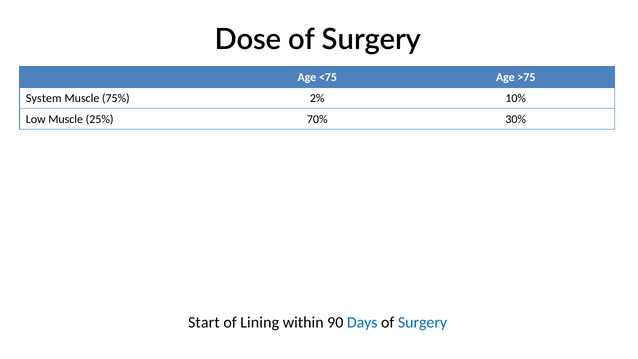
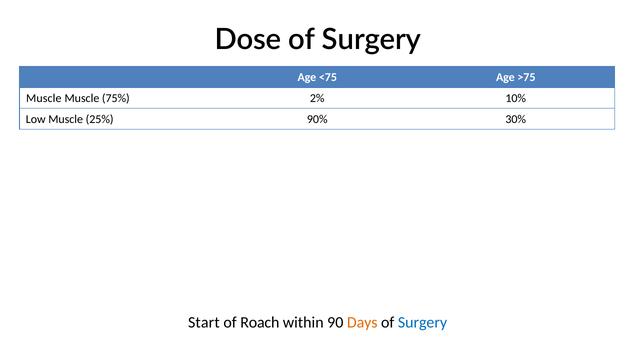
System: System -> Muscle (44, 98)
70%: 70% -> 90% (317, 119)
Lining: Lining -> Roach (260, 322)
Days colour: blue -> orange (362, 322)
